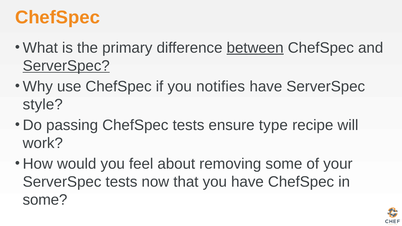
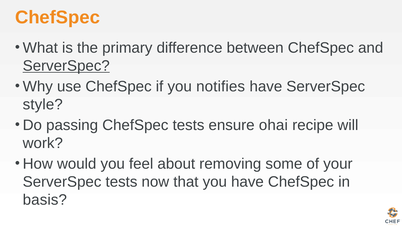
between underline: present -> none (255, 48)
type: type -> ohai (273, 125)
some: some -> basis (45, 200)
